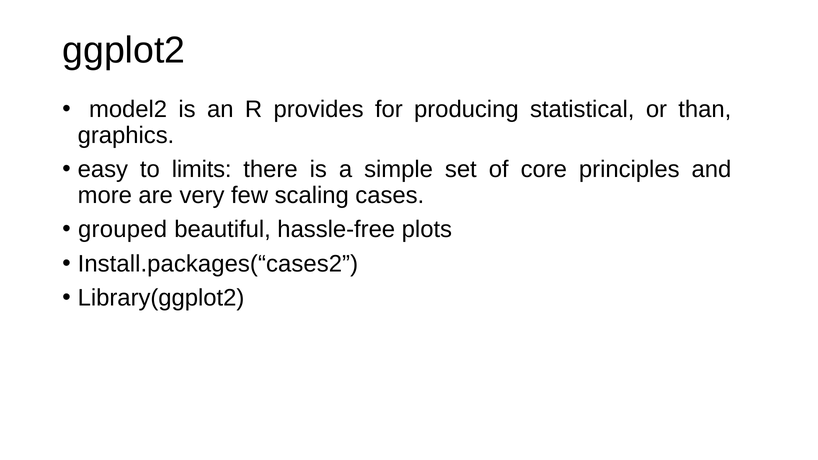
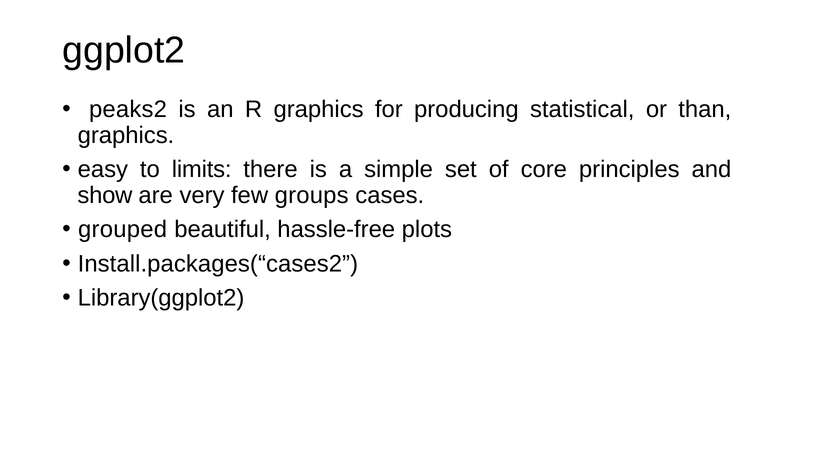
model2: model2 -> peaks2 (128, 110)
R provides: provides -> graphics (319, 110)
more: more -> show (105, 195)
scaling: scaling -> groups (312, 195)
